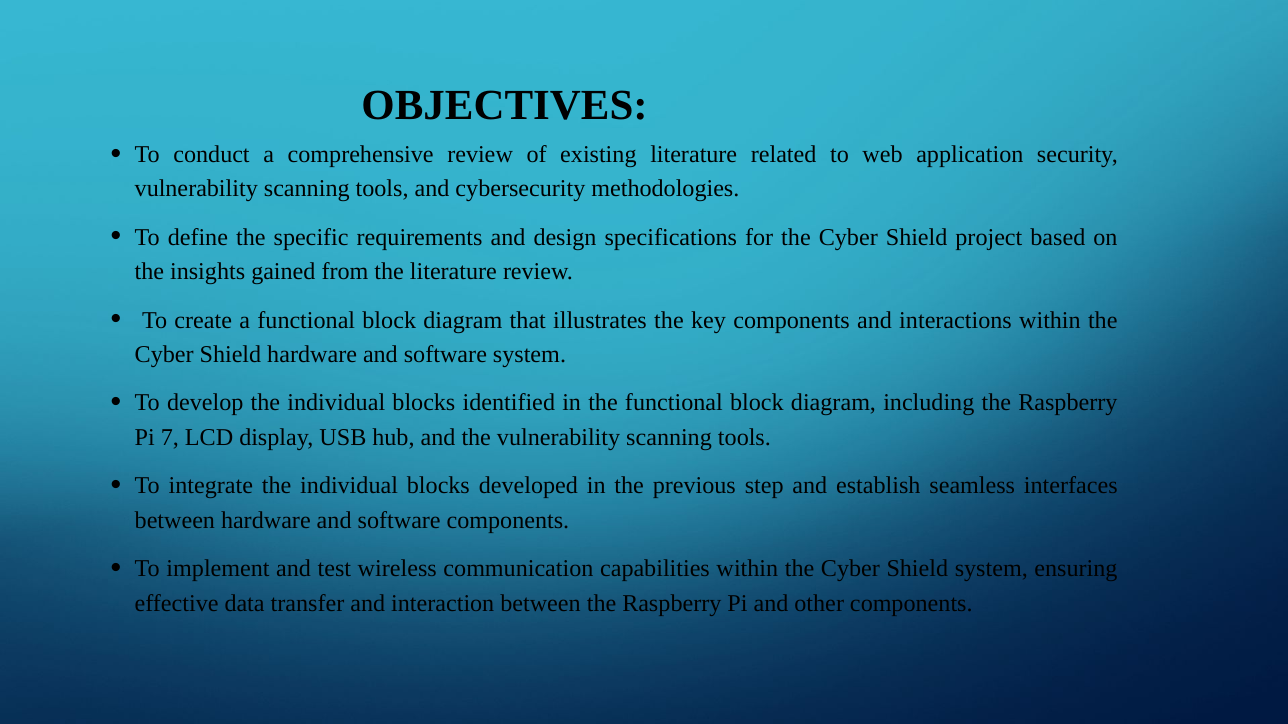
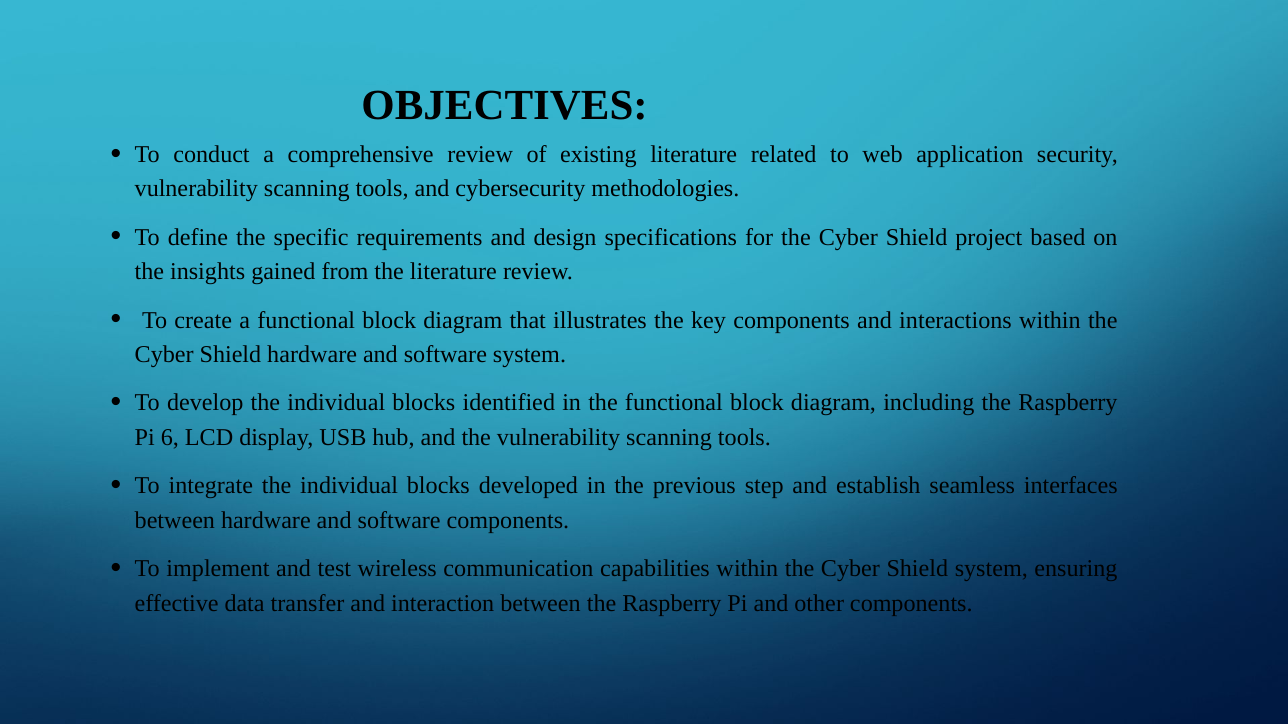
7: 7 -> 6 (170, 438)
